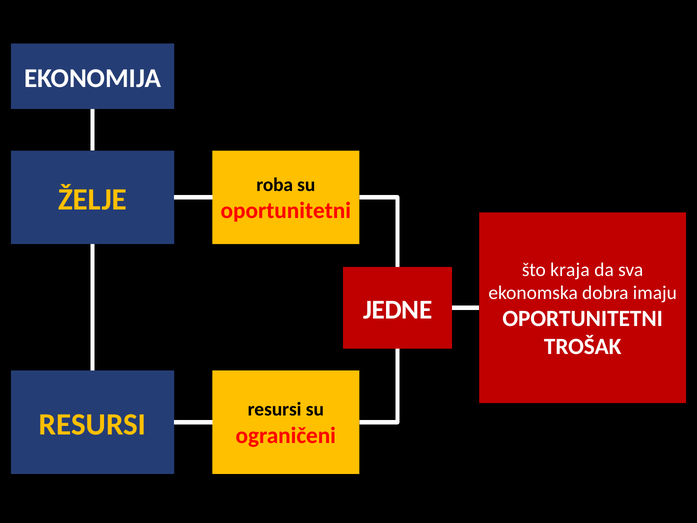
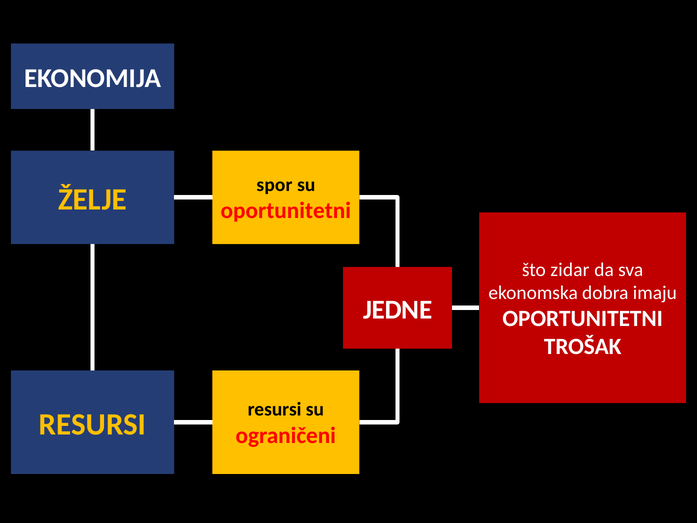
roba: roba -> spor (274, 185)
kraja: kraja -> zidar (570, 269)
